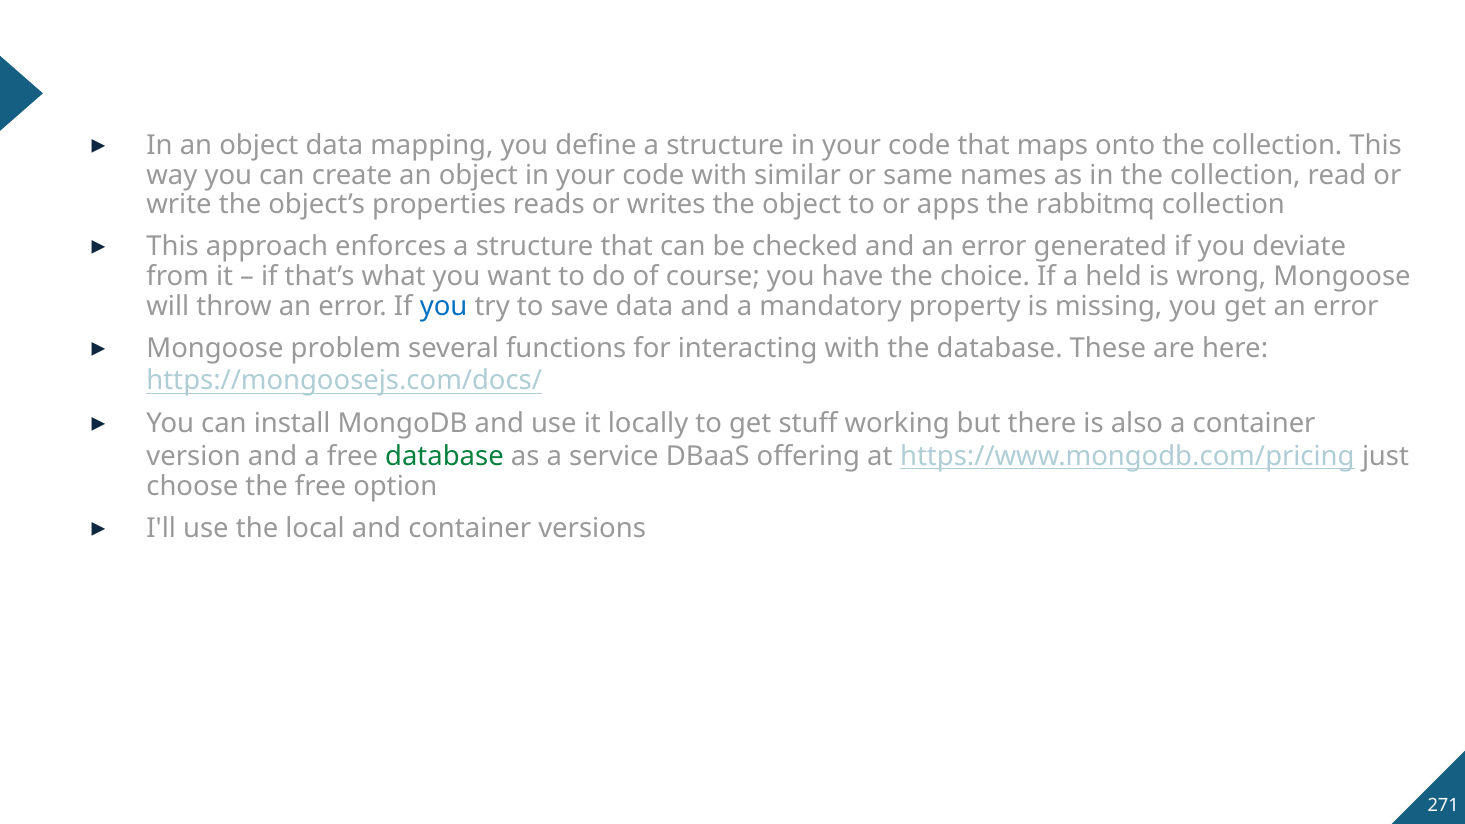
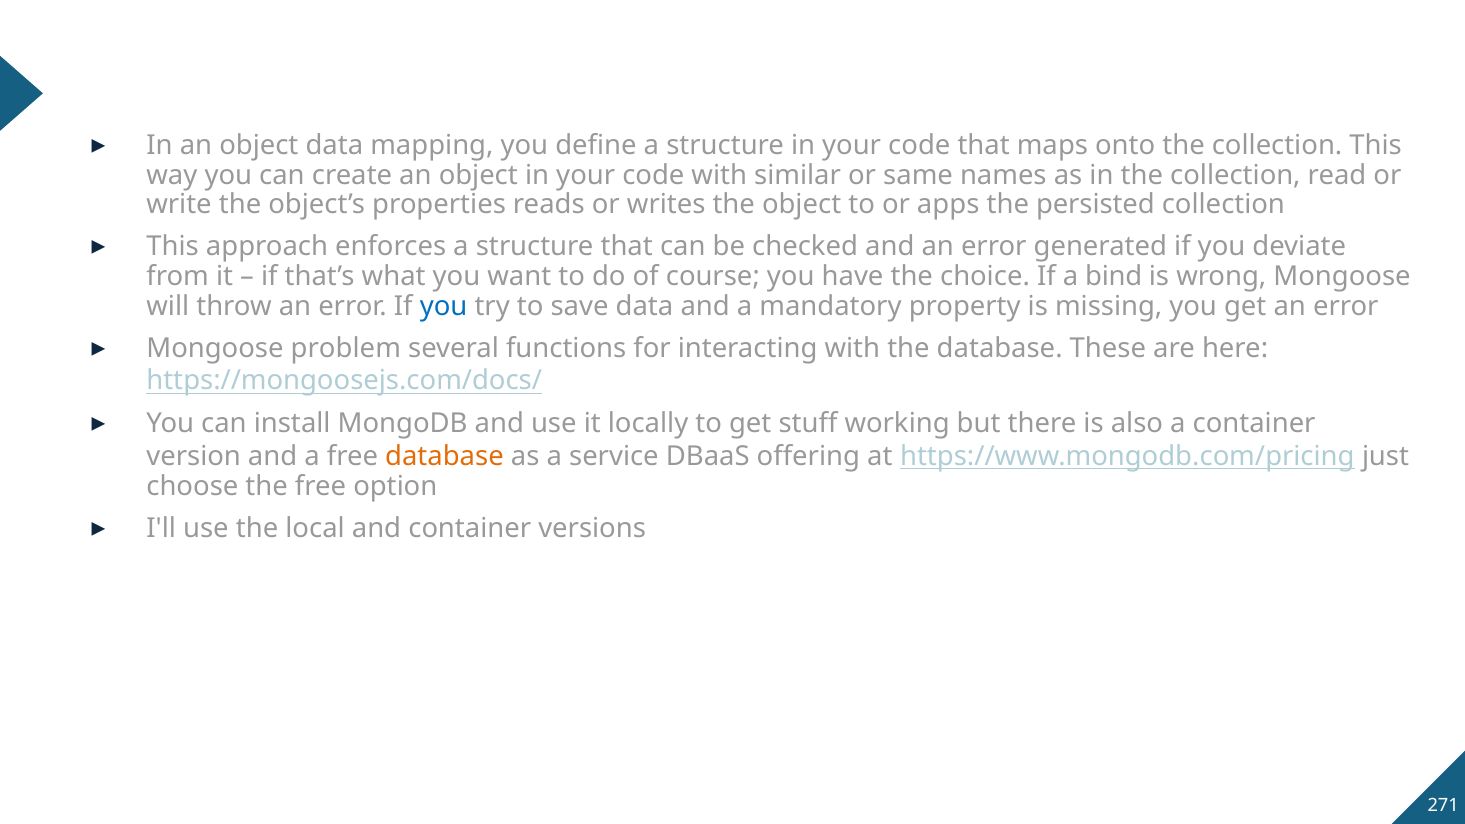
rabbitmq: rabbitmq -> persisted (1095, 205)
held: held -> bind (1114, 276)
database colour: green -> orange (444, 456)
